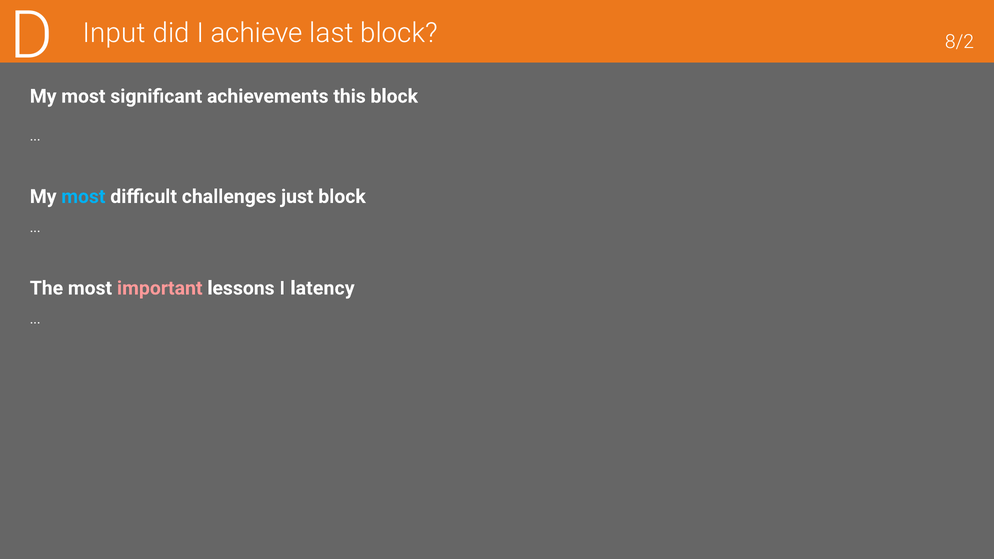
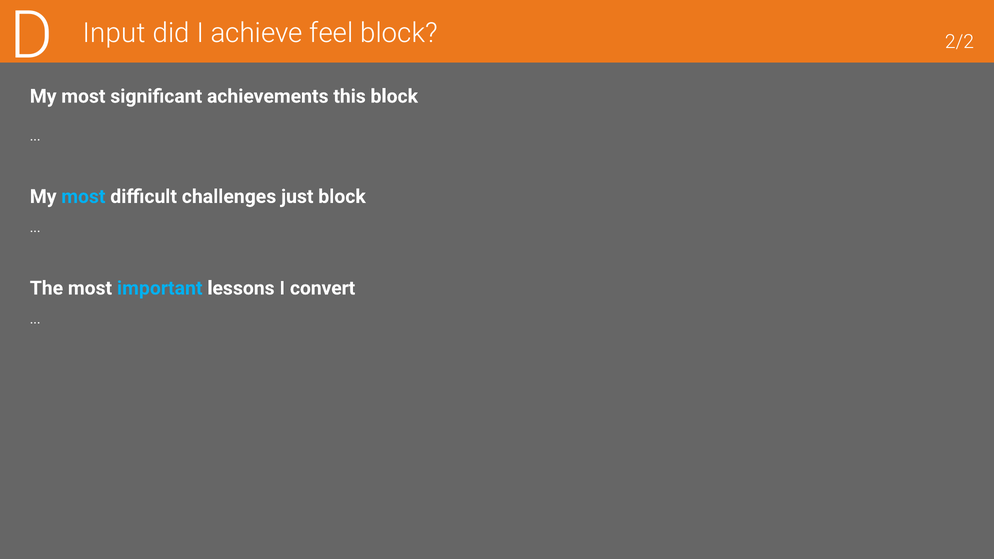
last: last -> feel (331, 33)
8/2: 8/2 -> 2/2 (960, 42)
important colour: pink -> light blue (160, 288)
latency: latency -> convert (323, 288)
